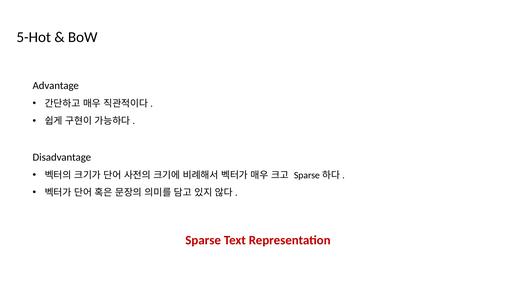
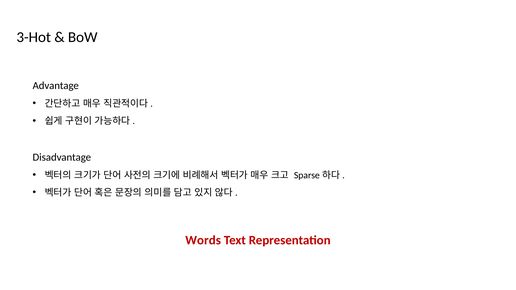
5-Hot: 5-Hot -> 3-Hot (34, 37)
Sparse: Sparse -> Words (203, 240)
